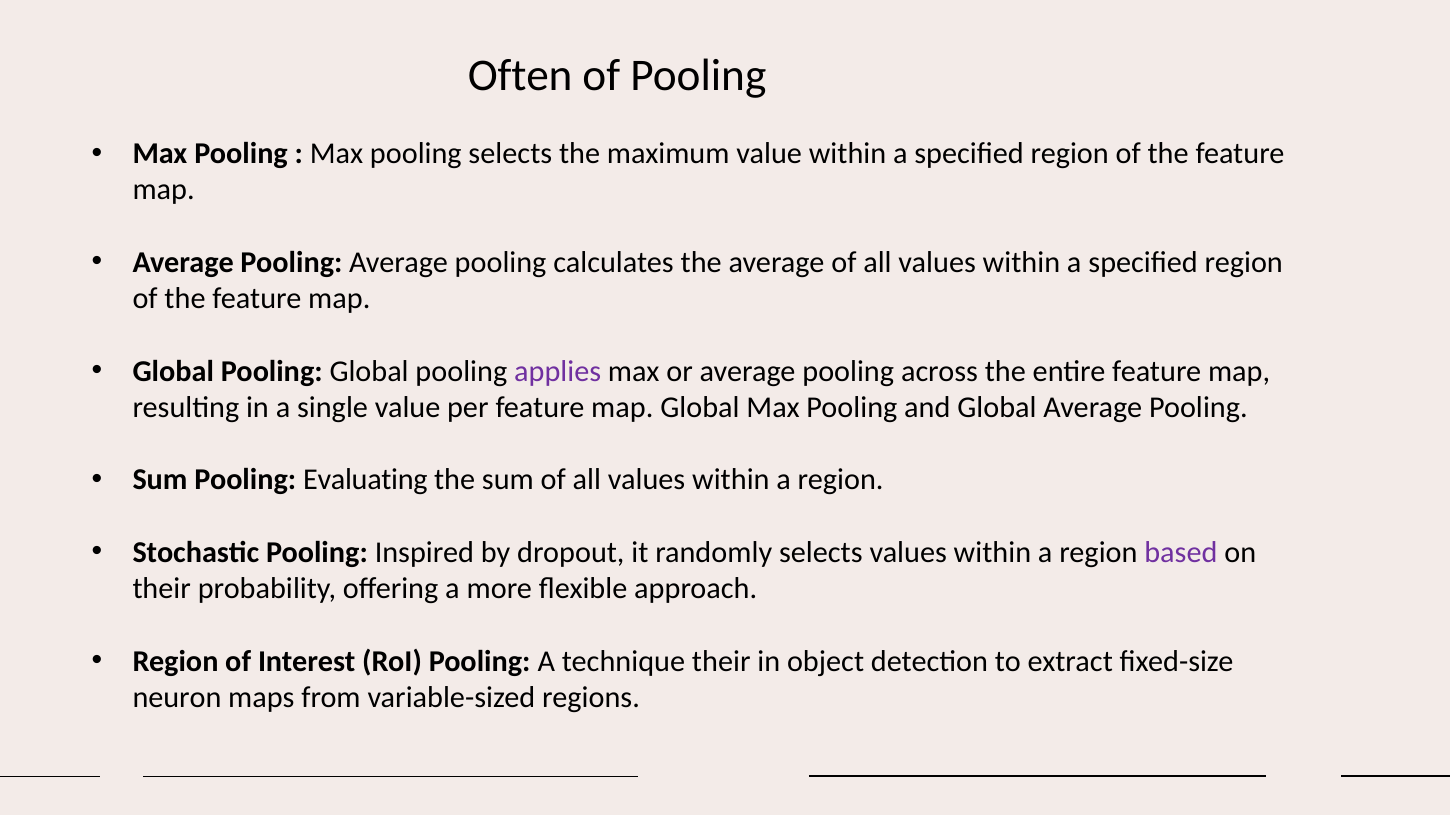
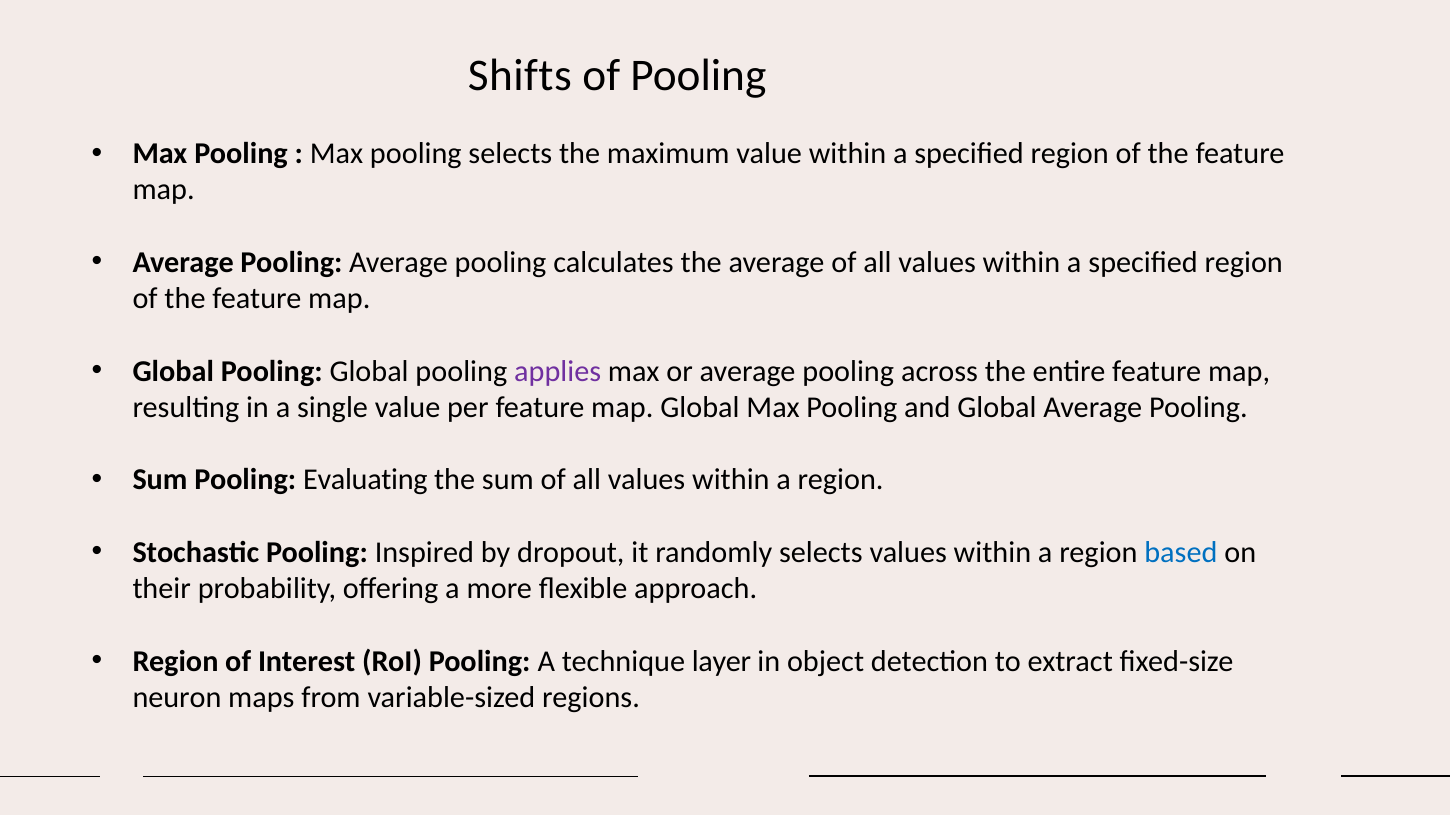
Often: Often -> Shifts (520, 75)
based colour: purple -> blue (1181, 553)
technique their: their -> layer (721, 662)
